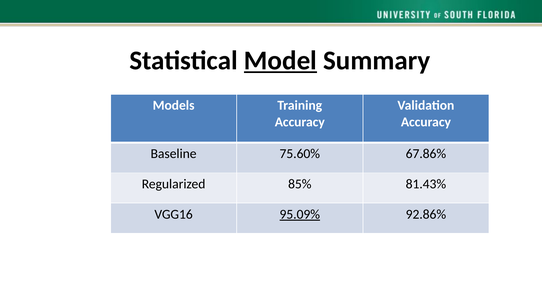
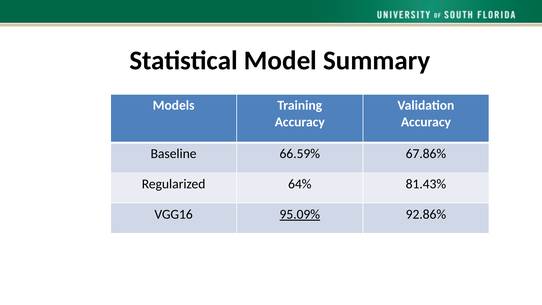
Model underline: present -> none (280, 61)
75.60%: 75.60% -> 66.59% (300, 154)
85%: 85% -> 64% (300, 184)
